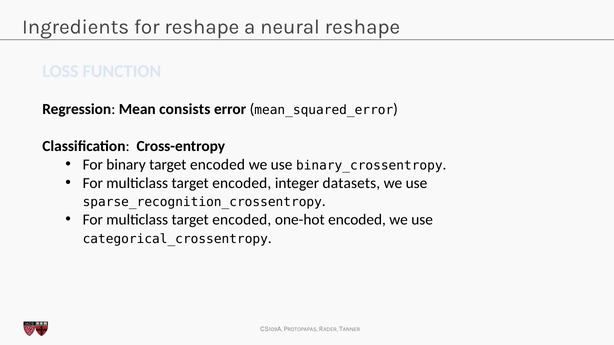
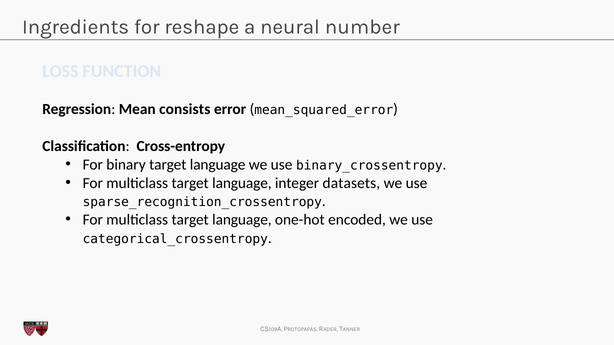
neural reshape: reshape -> number (362, 27)
binary target encoded: encoded -> language (218, 165)
encoded: encoded -> language (242, 183)
encoded: encoded -> language (242, 220)
